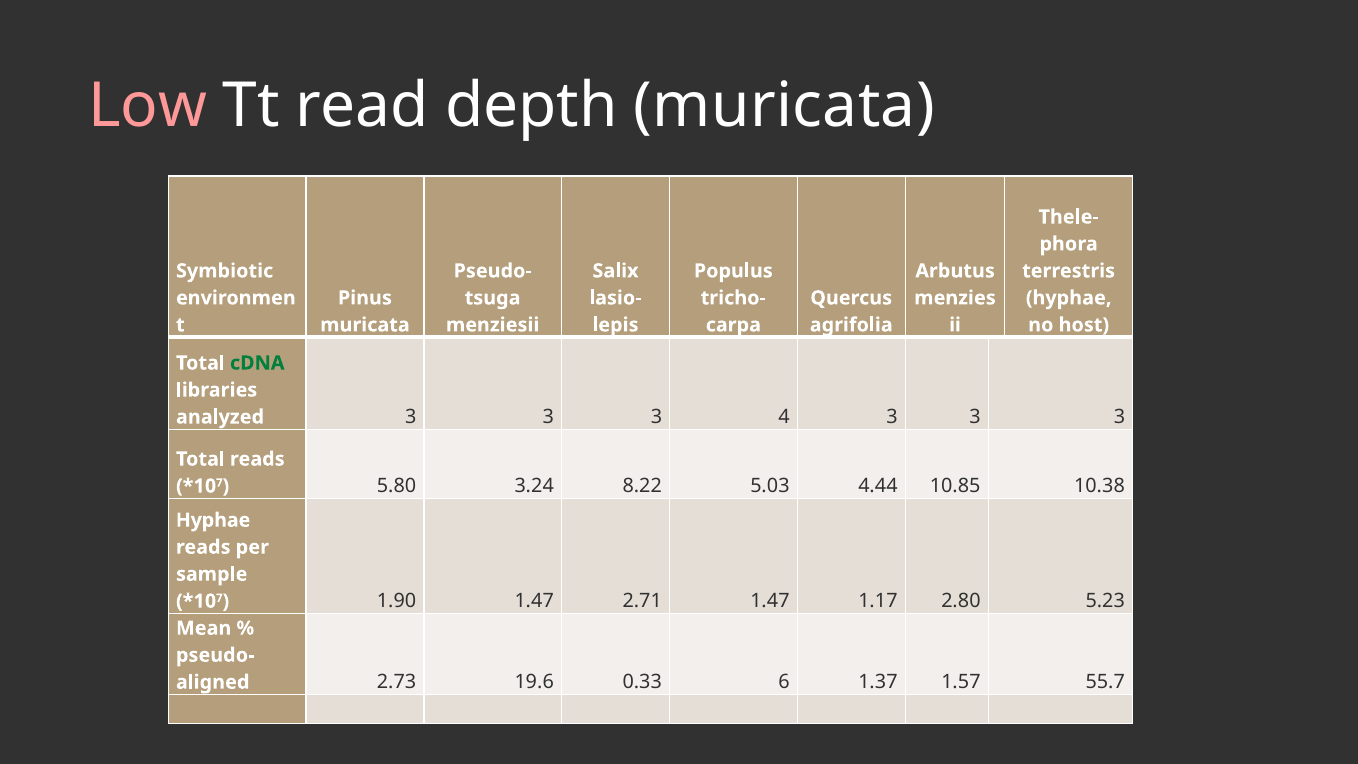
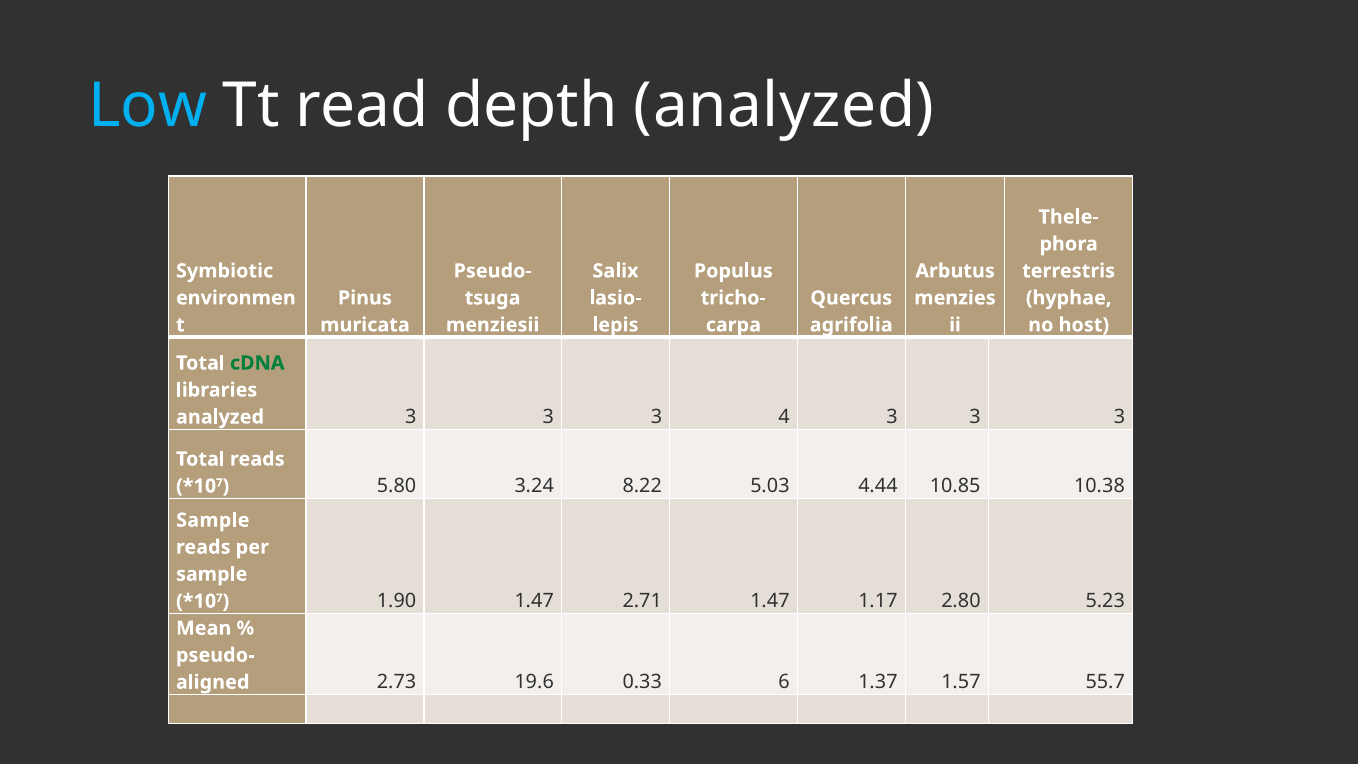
Low colour: pink -> light blue (148, 106)
depth muricata: muricata -> analyzed (784, 106)
Hyphae: Hyphae -> Sample (213, 520)
